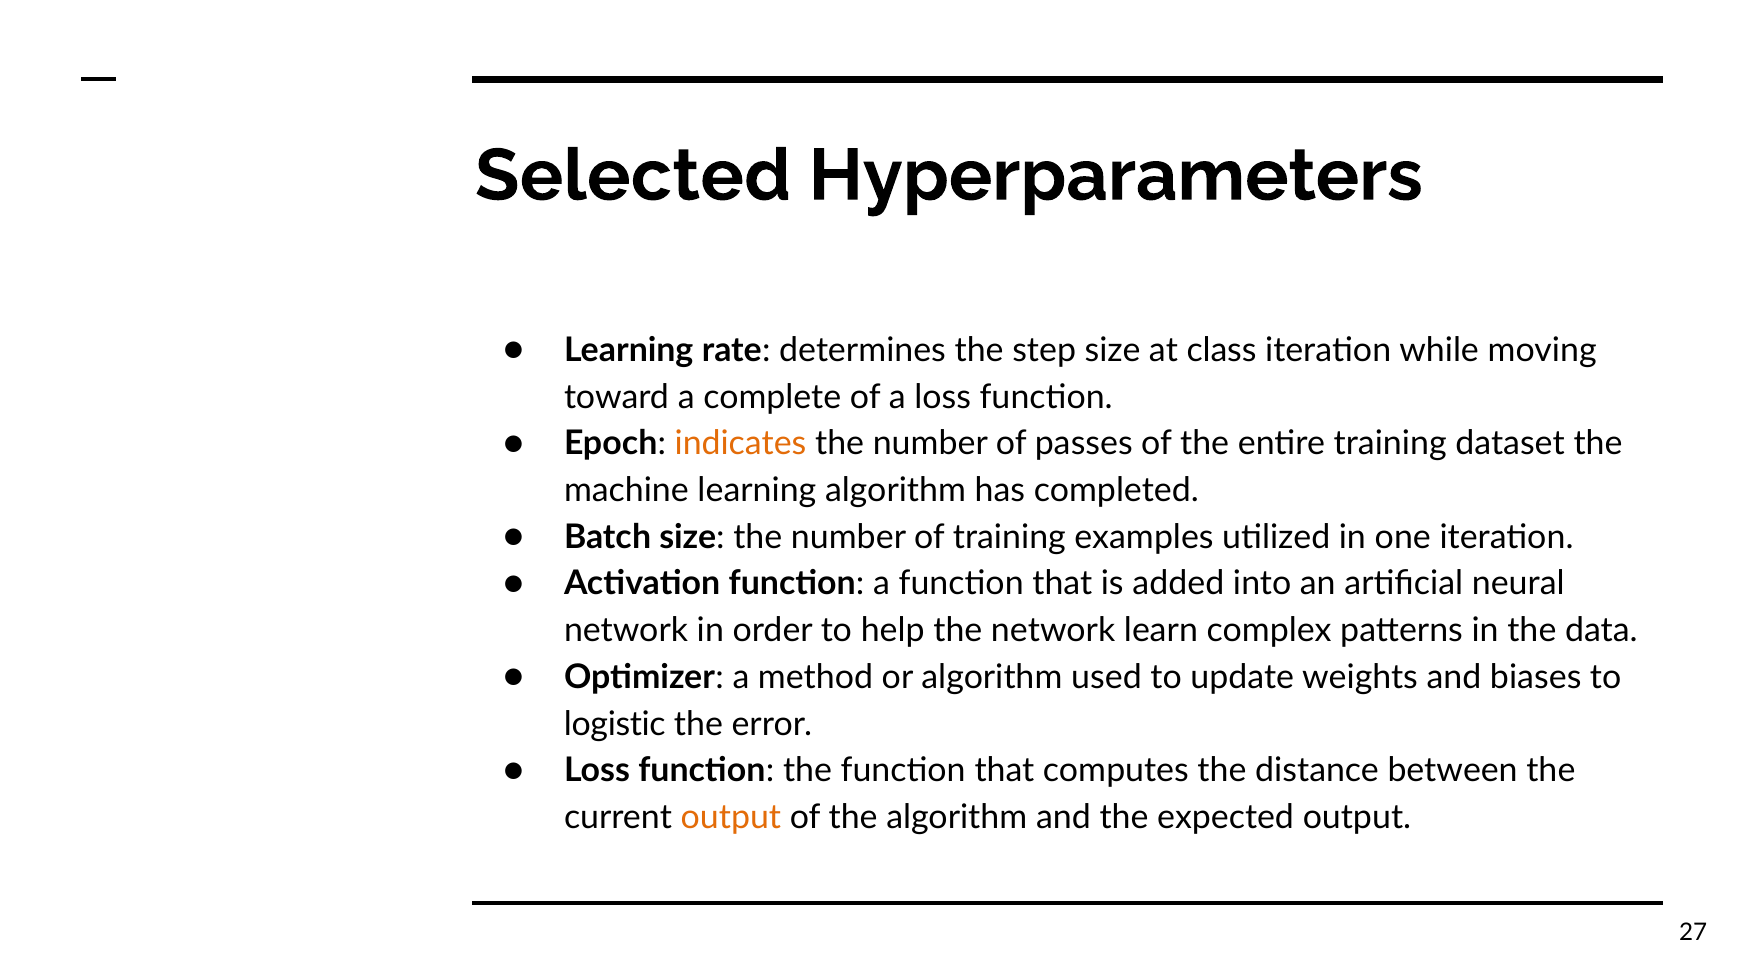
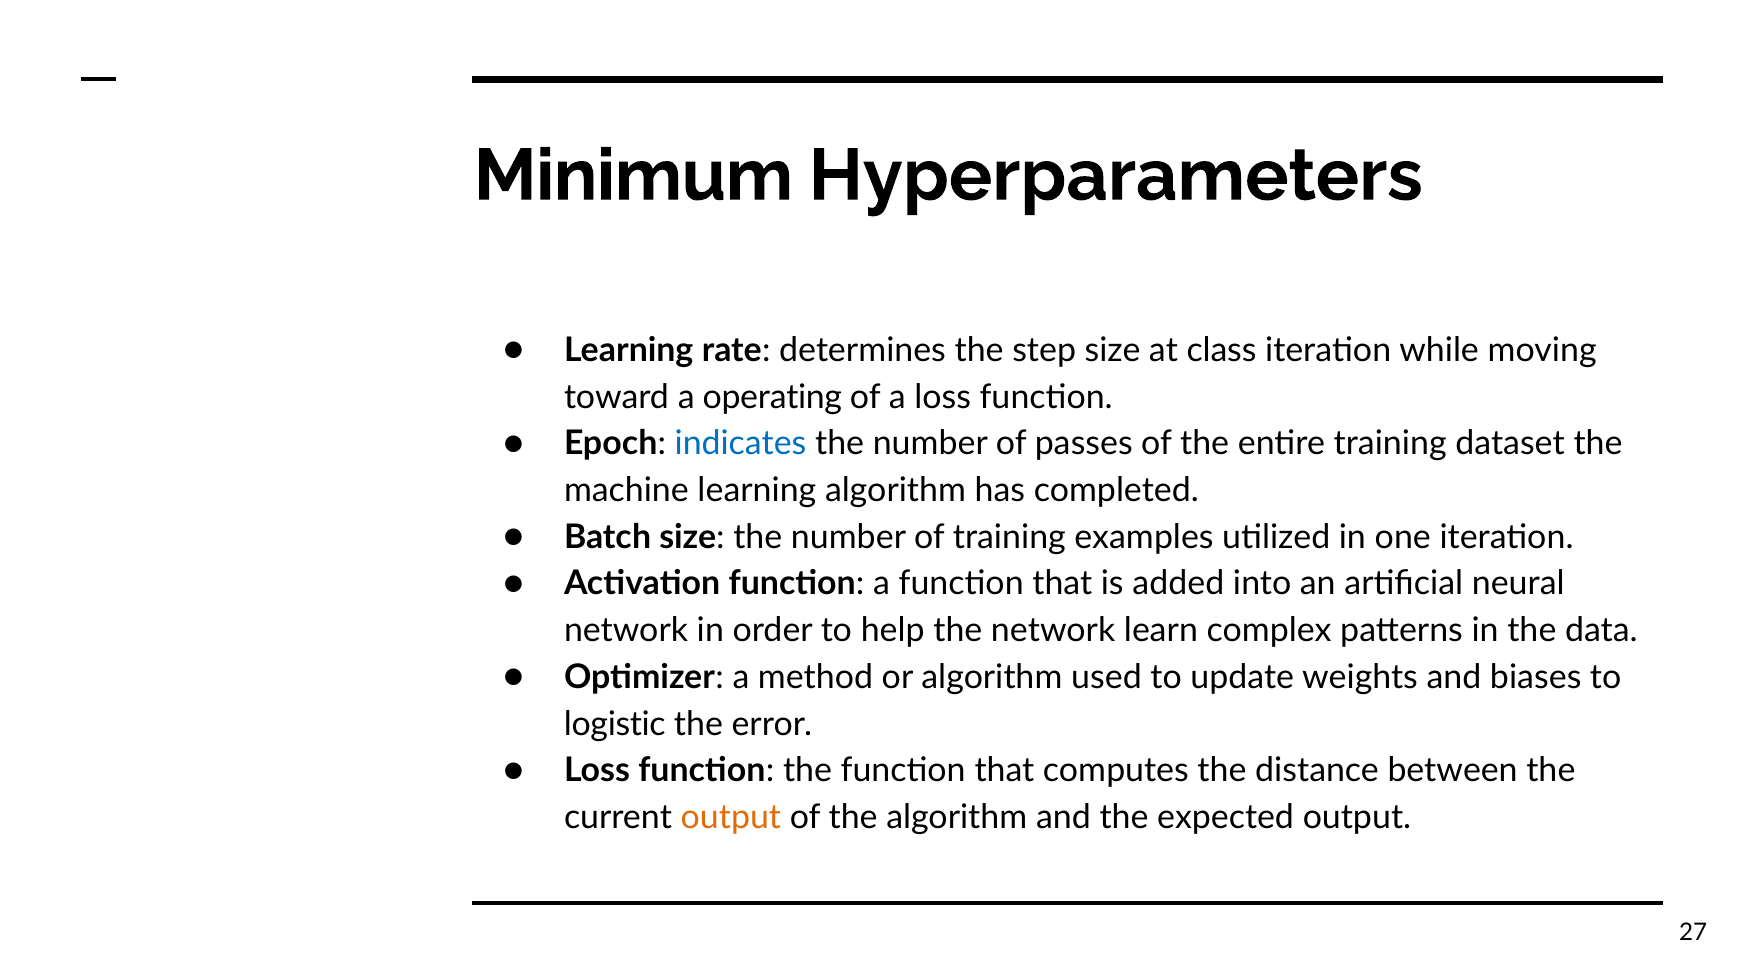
Selected: Selected -> Minimum (634, 176)
complete: complete -> operating (772, 397)
indicates colour: orange -> blue (741, 444)
